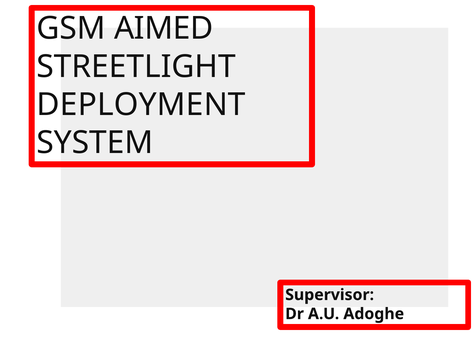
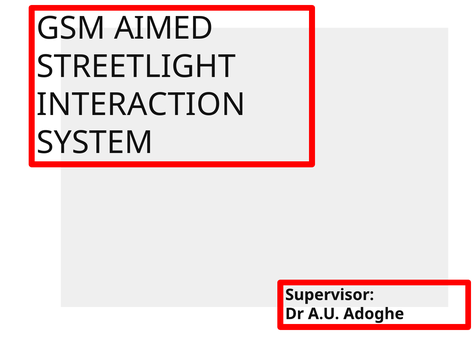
DEPLOYMENT: DEPLOYMENT -> INTERACTION (141, 105)
